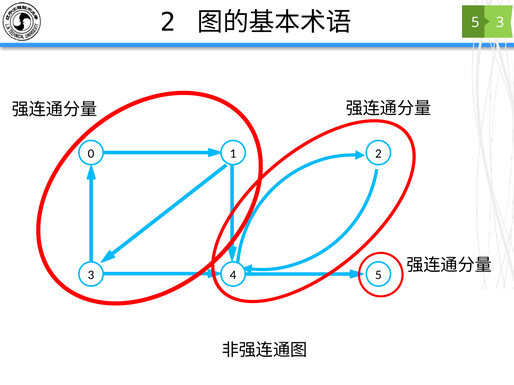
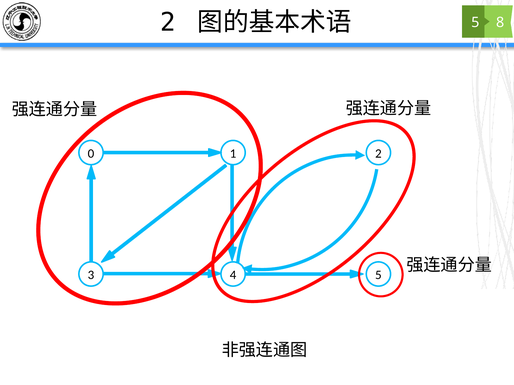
3: 3 -> 8 (500, 23)
